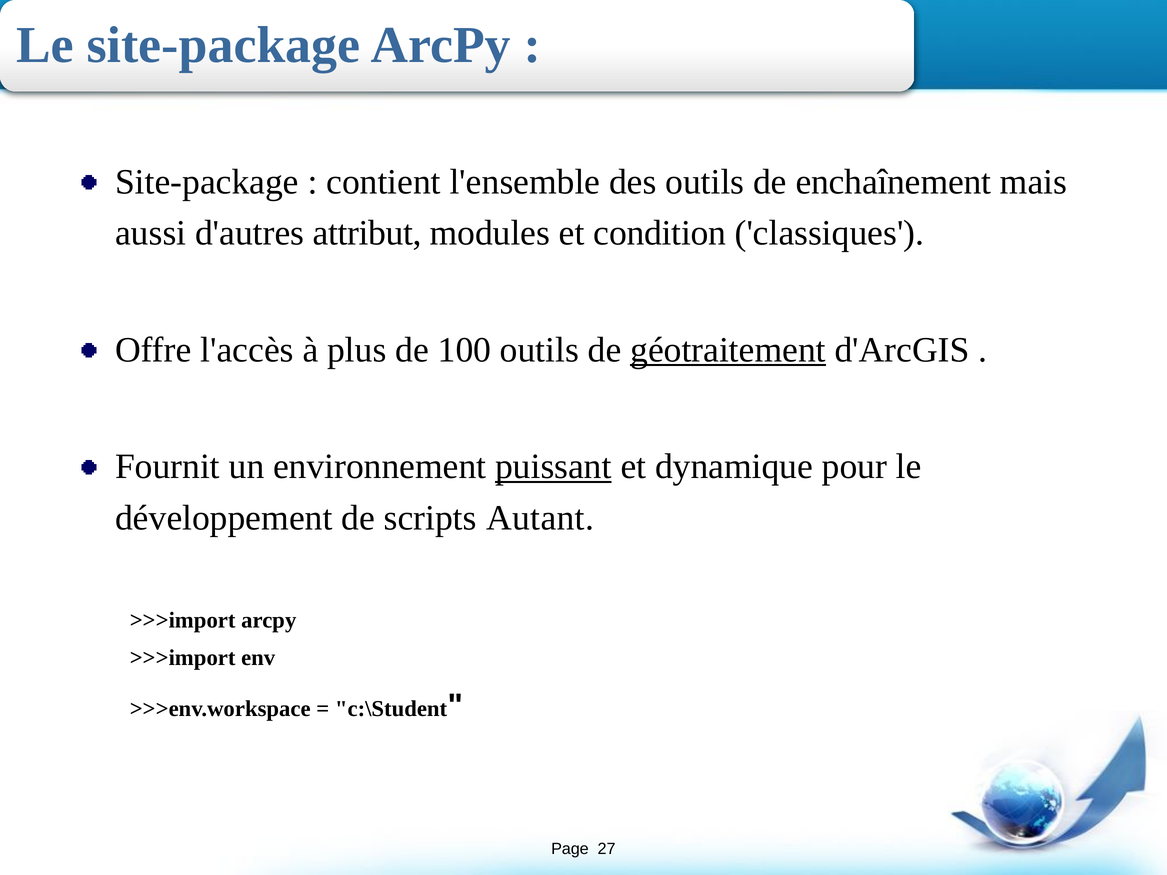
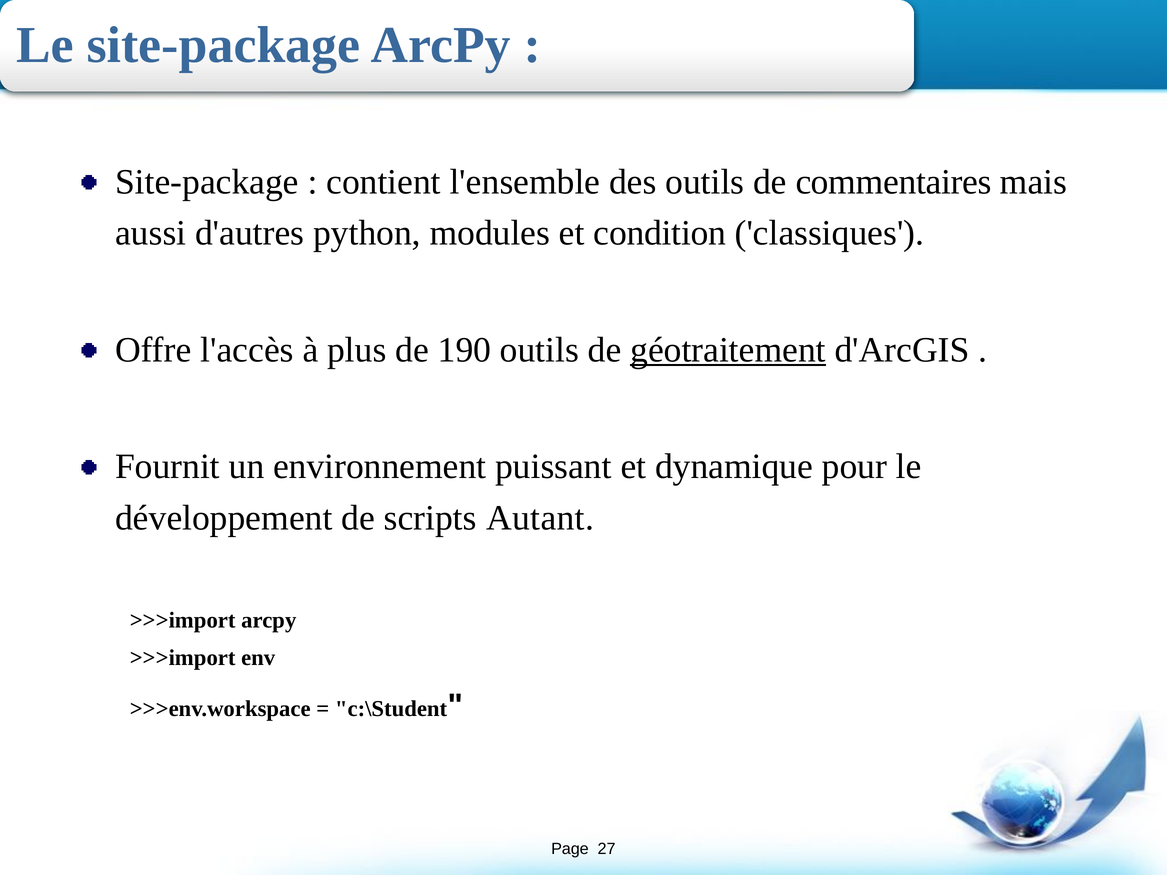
enchaînement: enchaînement -> commentaires (893, 182)
attribut: attribut -> python (367, 233)
100: 100 -> 190 (464, 350)
puissant underline: present -> none (553, 467)
